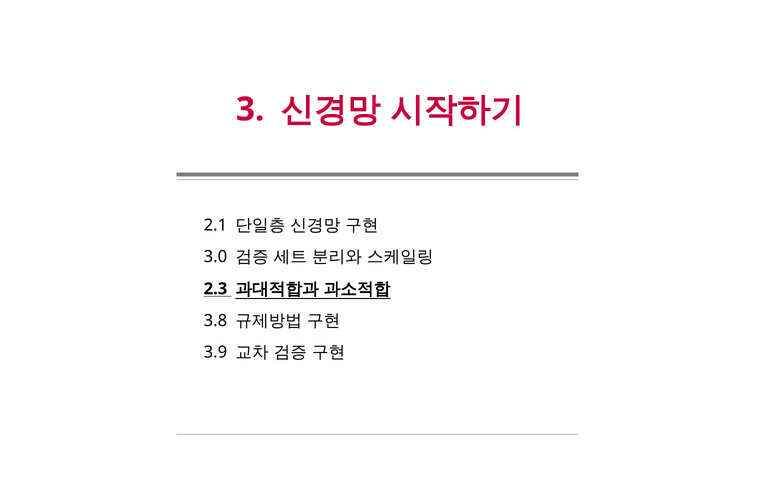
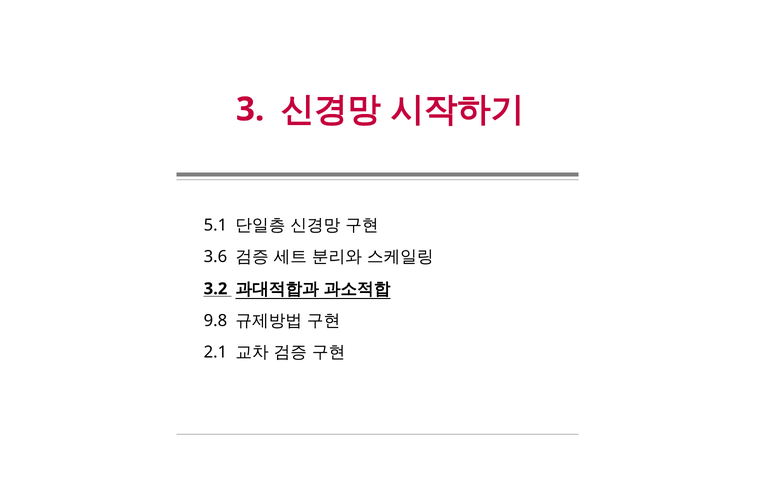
2.1: 2.1 -> 5.1 (215, 225)
3.0: 3.0 -> 3.6 (215, 257)
2.3: 2.3 -> 3.2 (216, 289)
3.8: 3.8 -> 9.8 (215, 321)
3.9: 3.9 -> 2.1 (215, 352)
